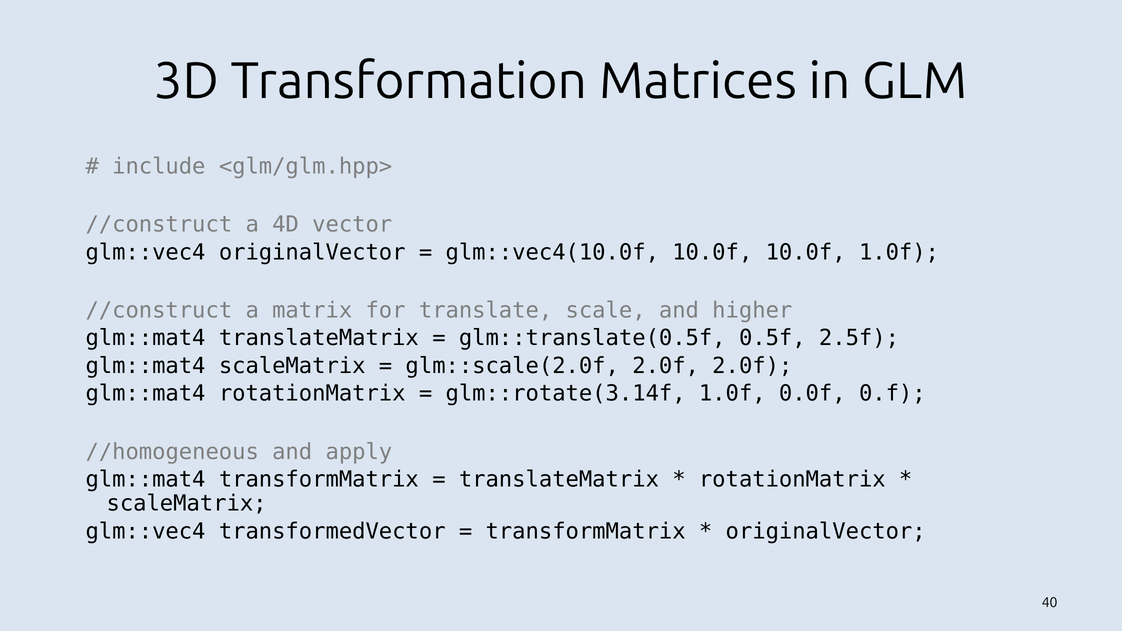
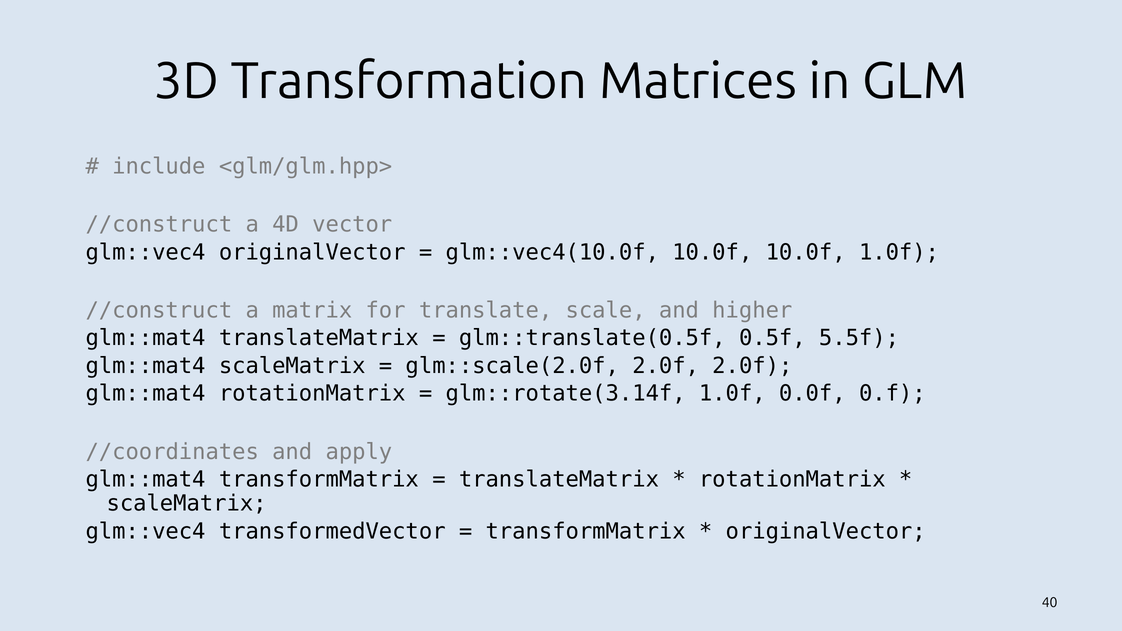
2.5f: 2.5f -> 5.5f (859, 338)
//homogeneous: //homogeneous -> //coordinates (172, 452)
